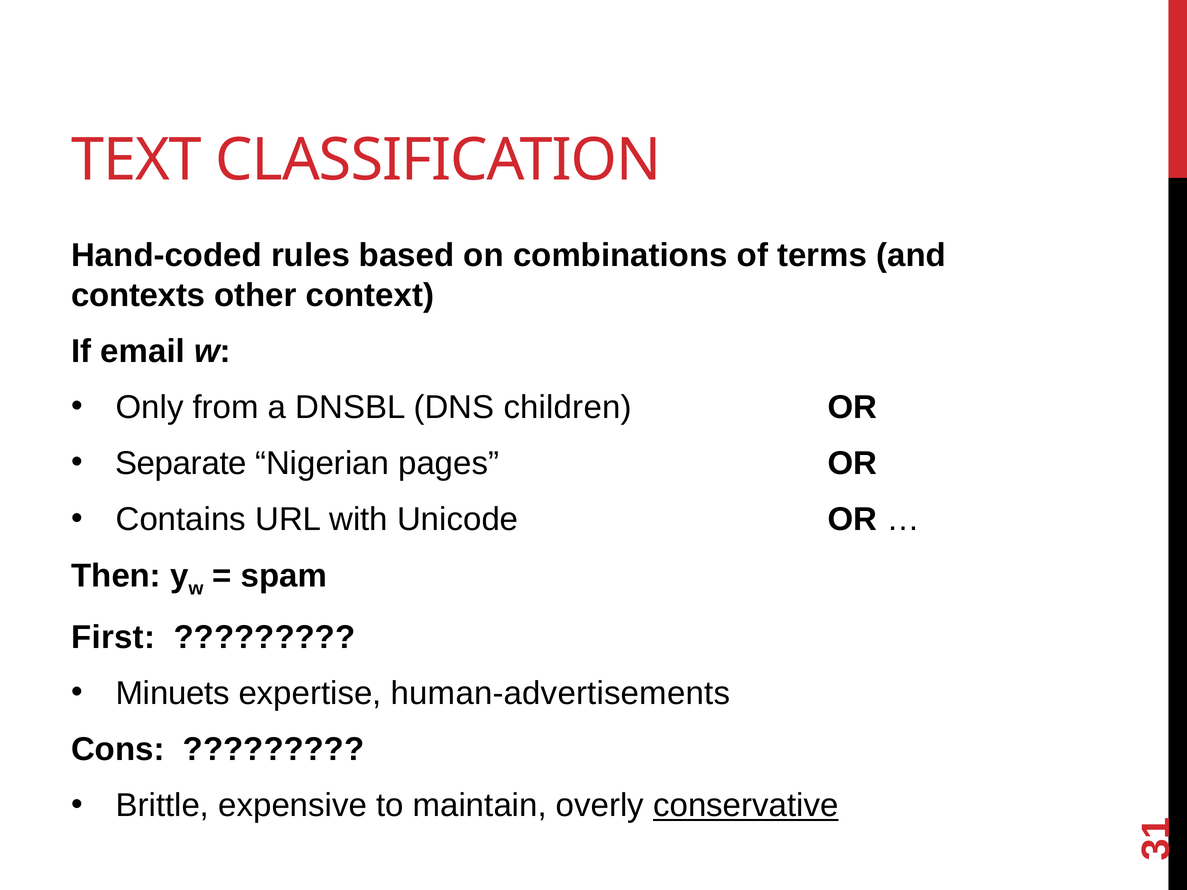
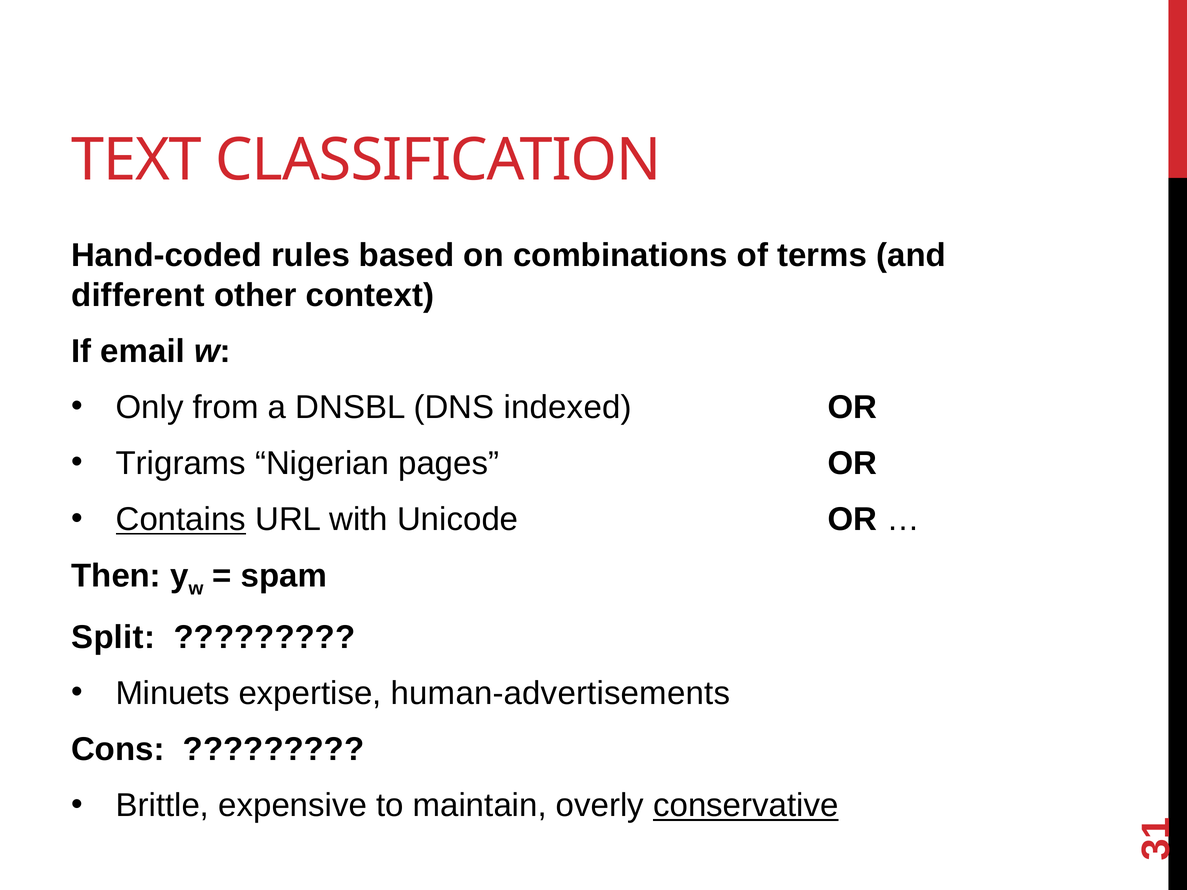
contexts: contexts -> different (138, 295)
children: children -> indexed (568, 407)
Separate: Separate -> Trigrams (181, 464)
Contains underline: none -> present (181, 520)
First: First -> Split (113, 637)
